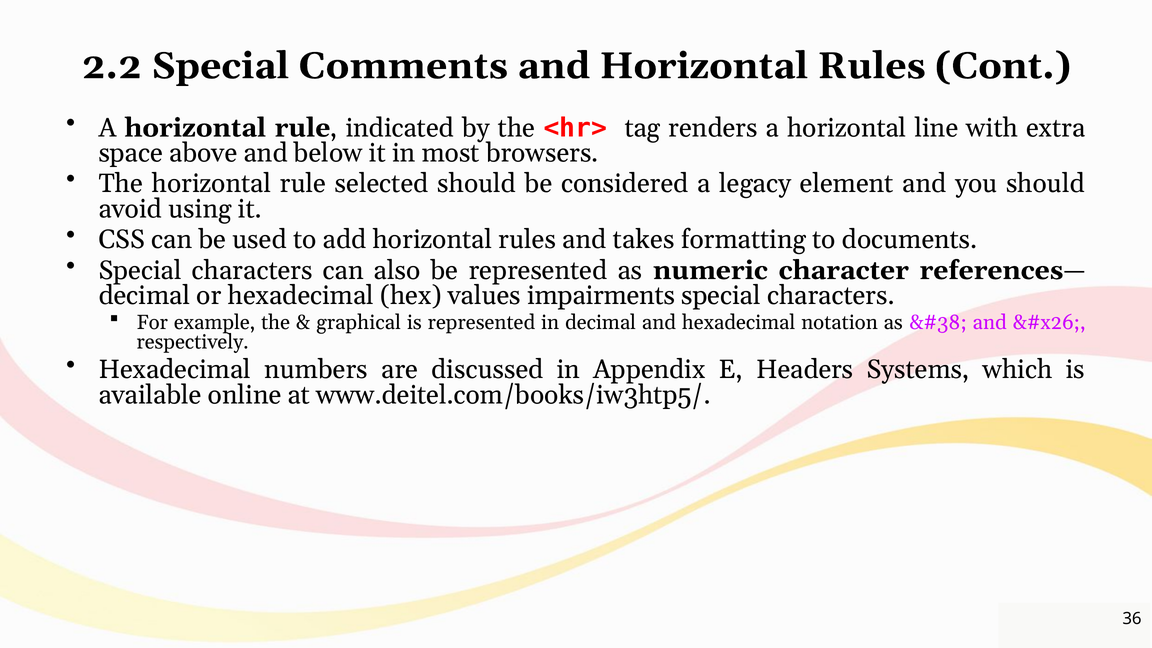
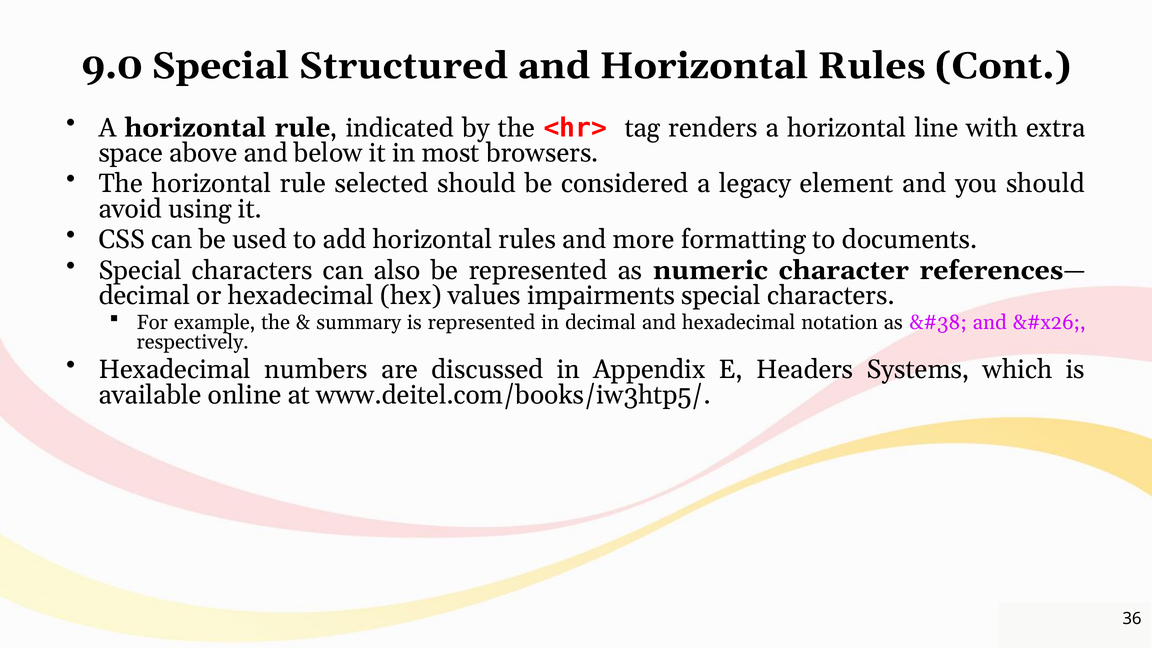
2.2: 2.2 -> 9.0 (112, 66)
Comments: Comments -> Structured (403, 66)
takes: takes -> more (644, 240)
graphical: graphical -> summary (359, 322)
